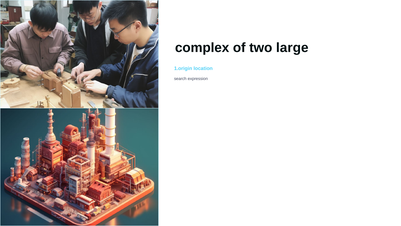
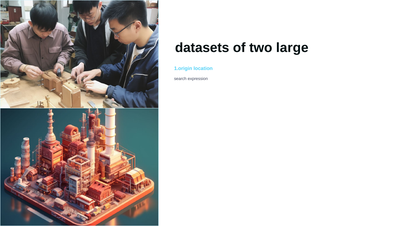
complex: complex -> datasets (202, 48)
